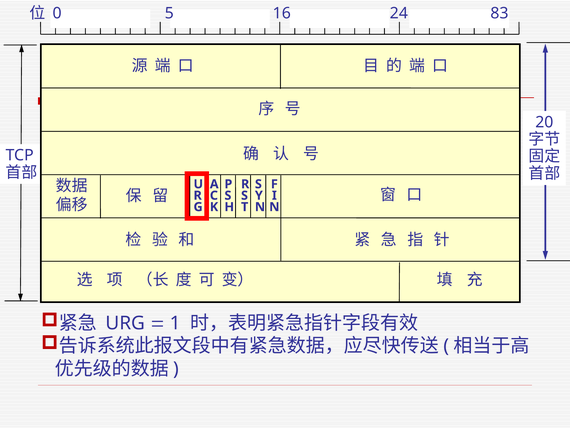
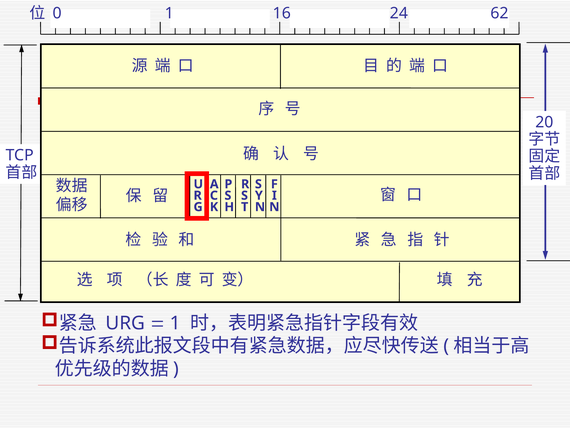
0 5: 5 -> 1 (169, 13)
83: 83 -> 62 (499, 13)
